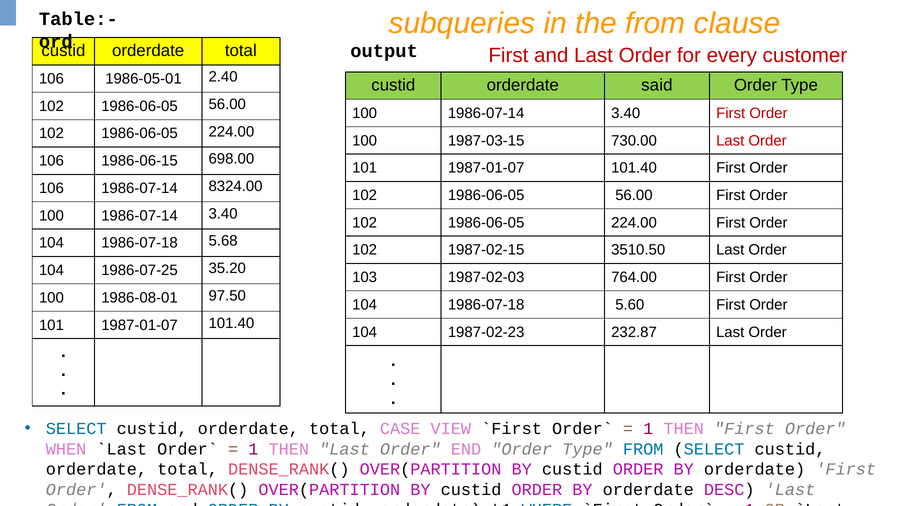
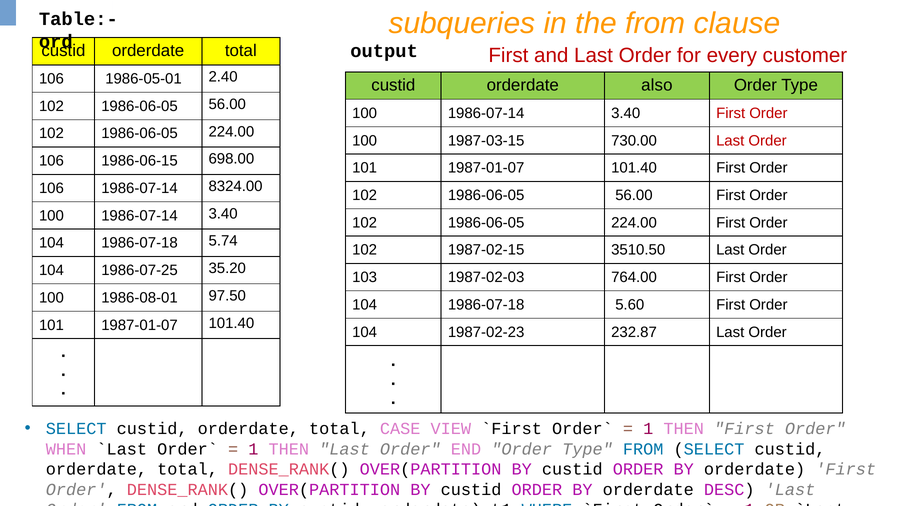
said: said -> also (657, 85)
5.68: 5.68 -> 5.74 (223, 241)
